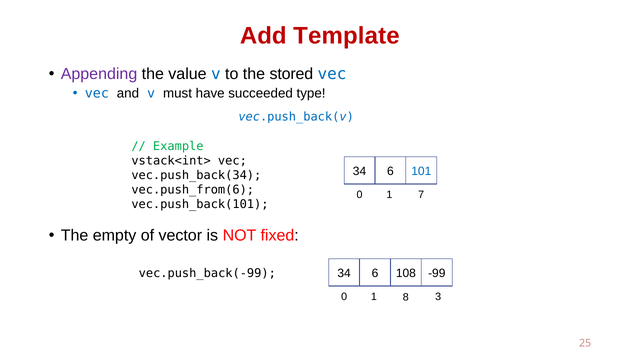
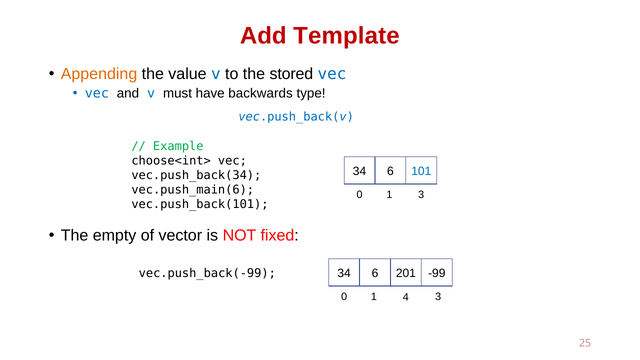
Appending colour: purple -> orange (99, 74)
succeeded: succeeded -> backwards (261, 93)
vstack<int>: vstack<int> -> choose<int> (171, 161)
vec.push_from(6: vec.push_from(6 -> vec.push_main(6 (193, 190)
1 7: 7 -> 3 (421, 195)
108: 108 -> 201 (406, 273)
8: 8 -> 4 (406, 297)
